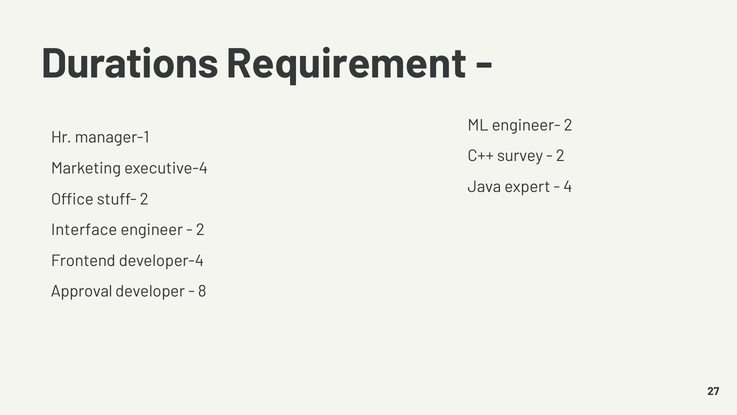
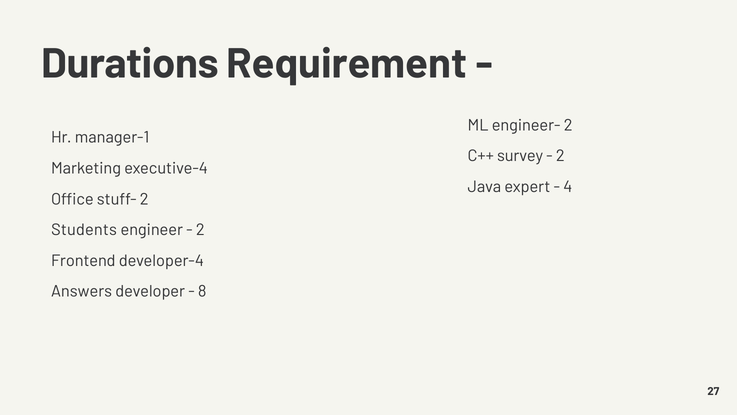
Interface: Interface -> Students (84, 230)
Approval: Approval -> Answers (82, 291)
